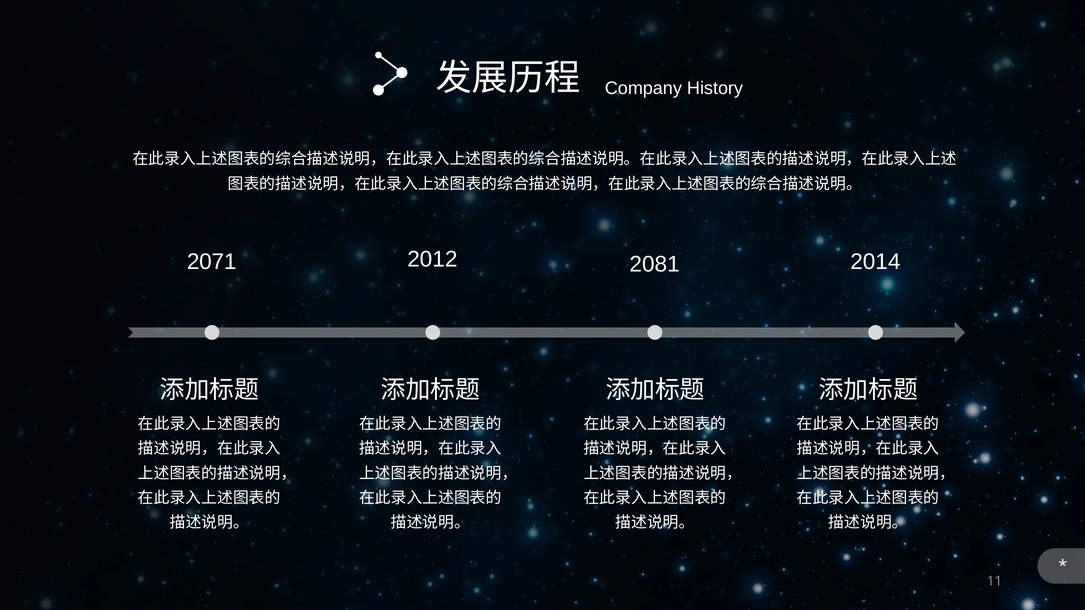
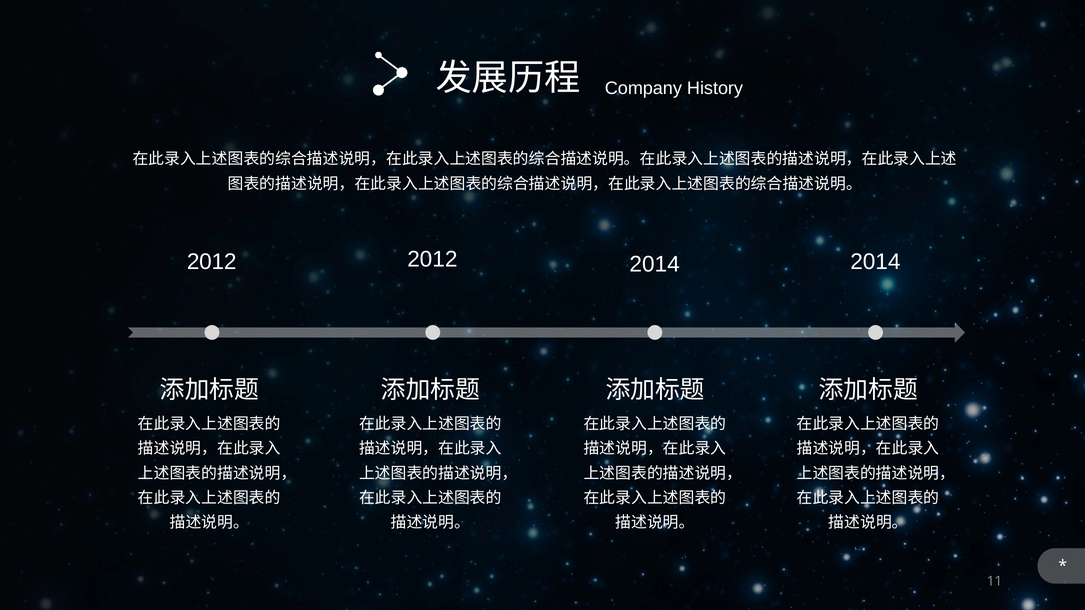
2071: 2071 -> 2012 (212, 262)
2081: 2081 -> 2014 (655, 265)
